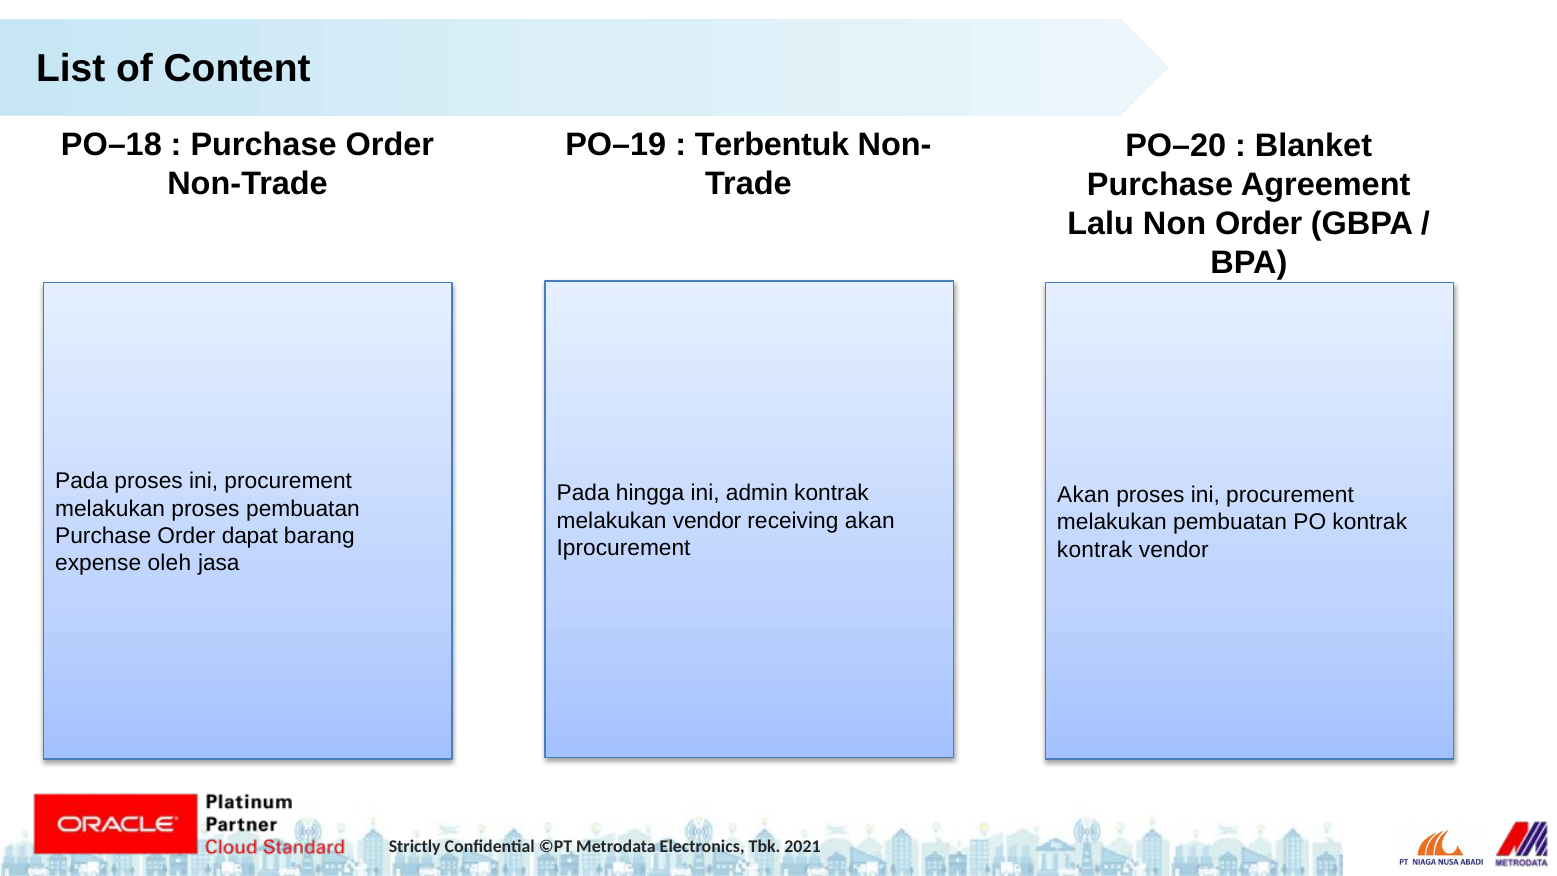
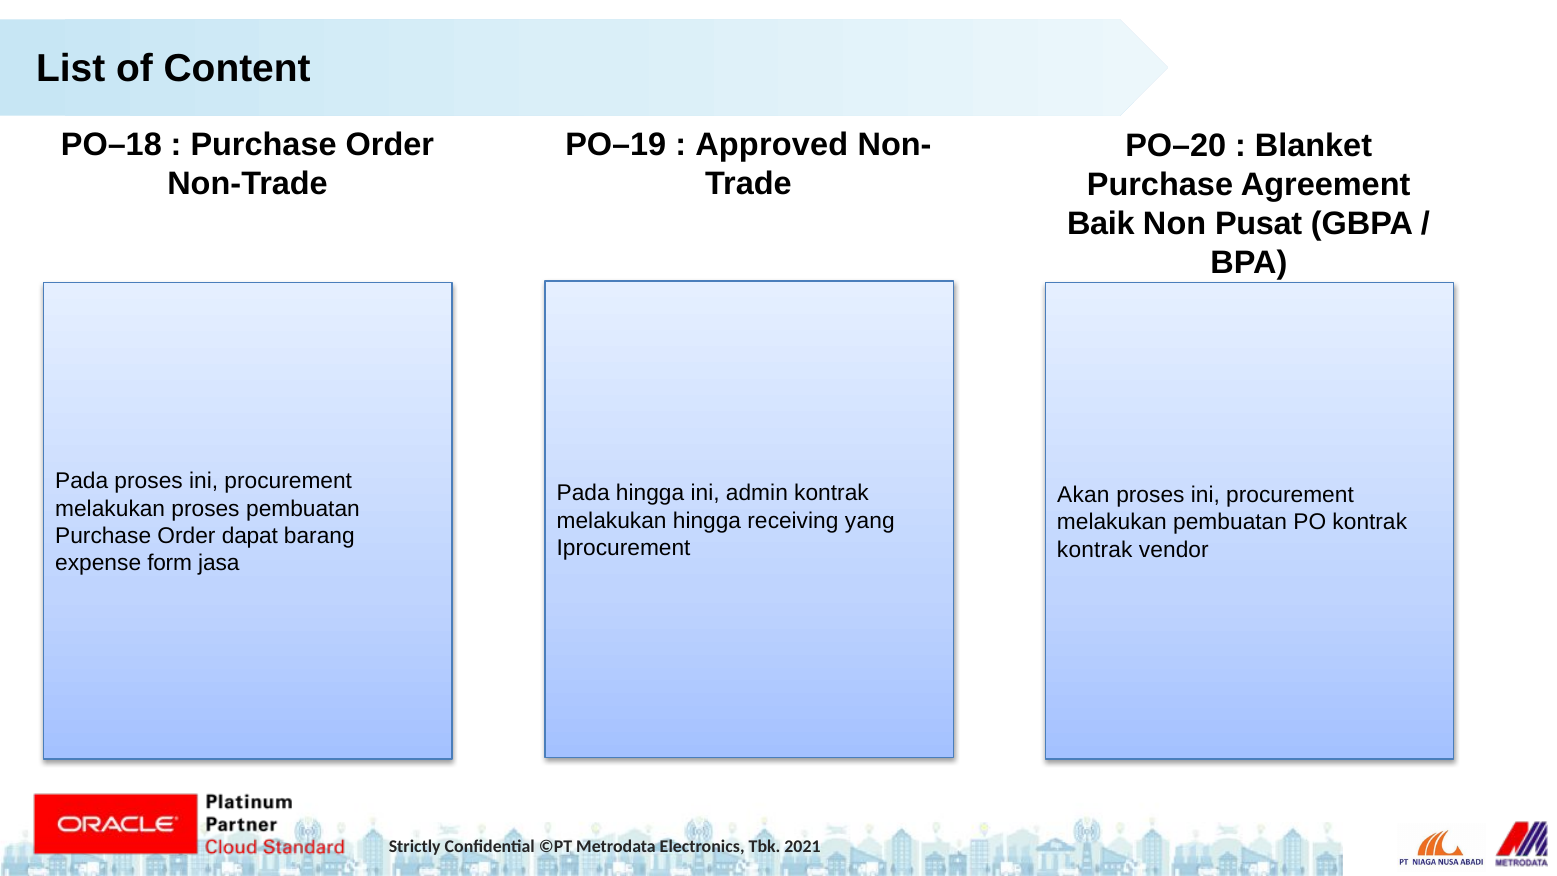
Terbentuk: Terbentuk -> Approved (772, 145)
Lalu: Lalu -> Baik (1101, 224)
Non Order: Order -> Pusat (1259, 224)
melakukan vendor: vendor -> hingga (707, 521)
receiving akan: akan -> yang (870, 521)
oleh: oleh -> form (170, 563)
